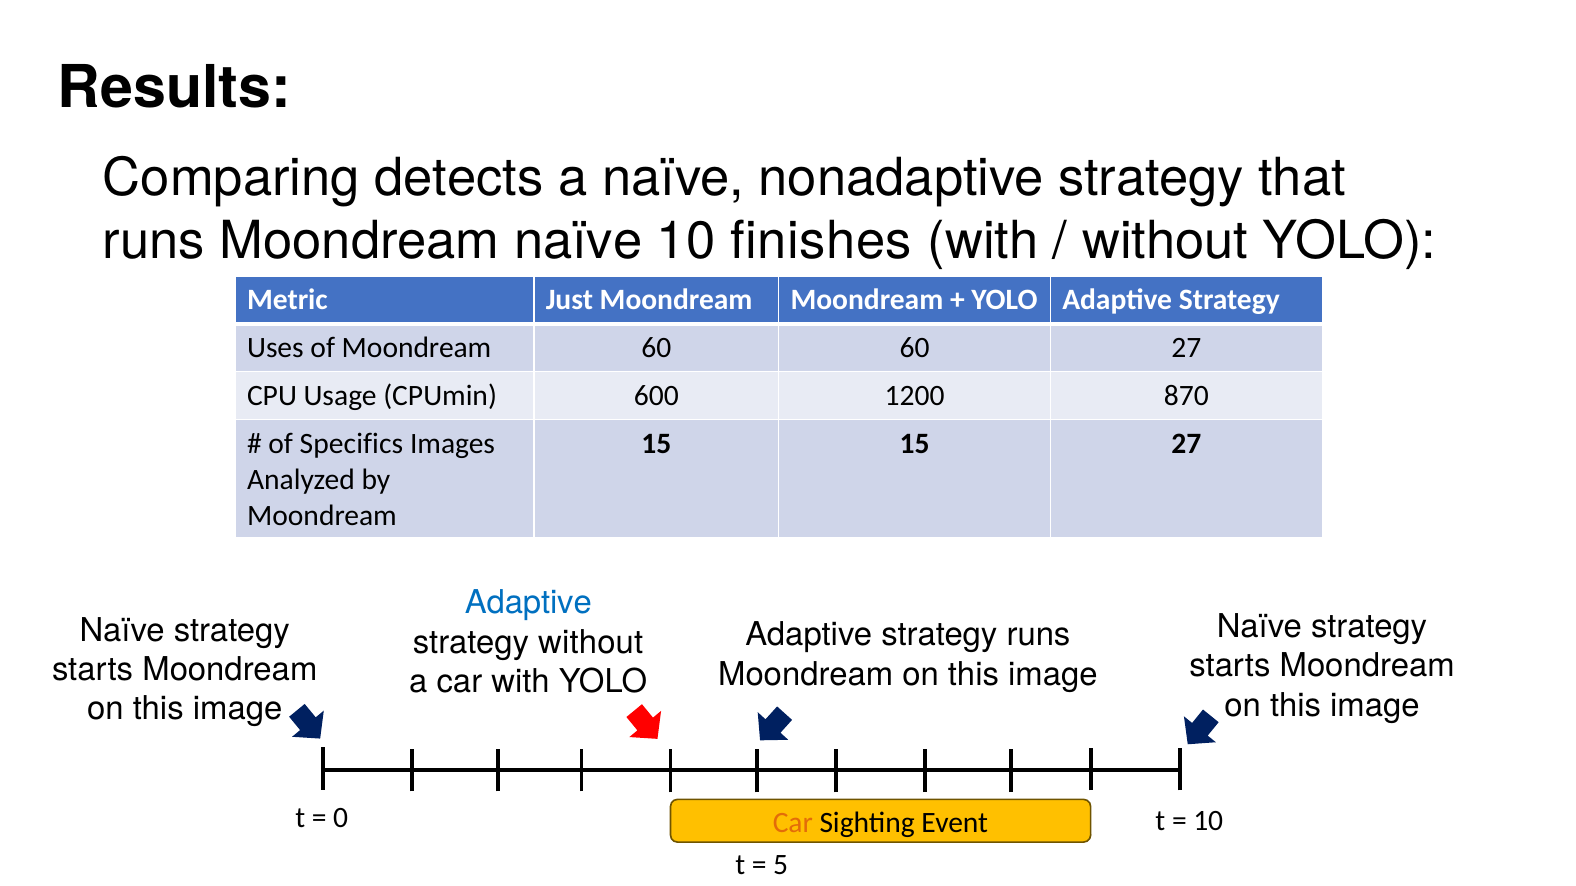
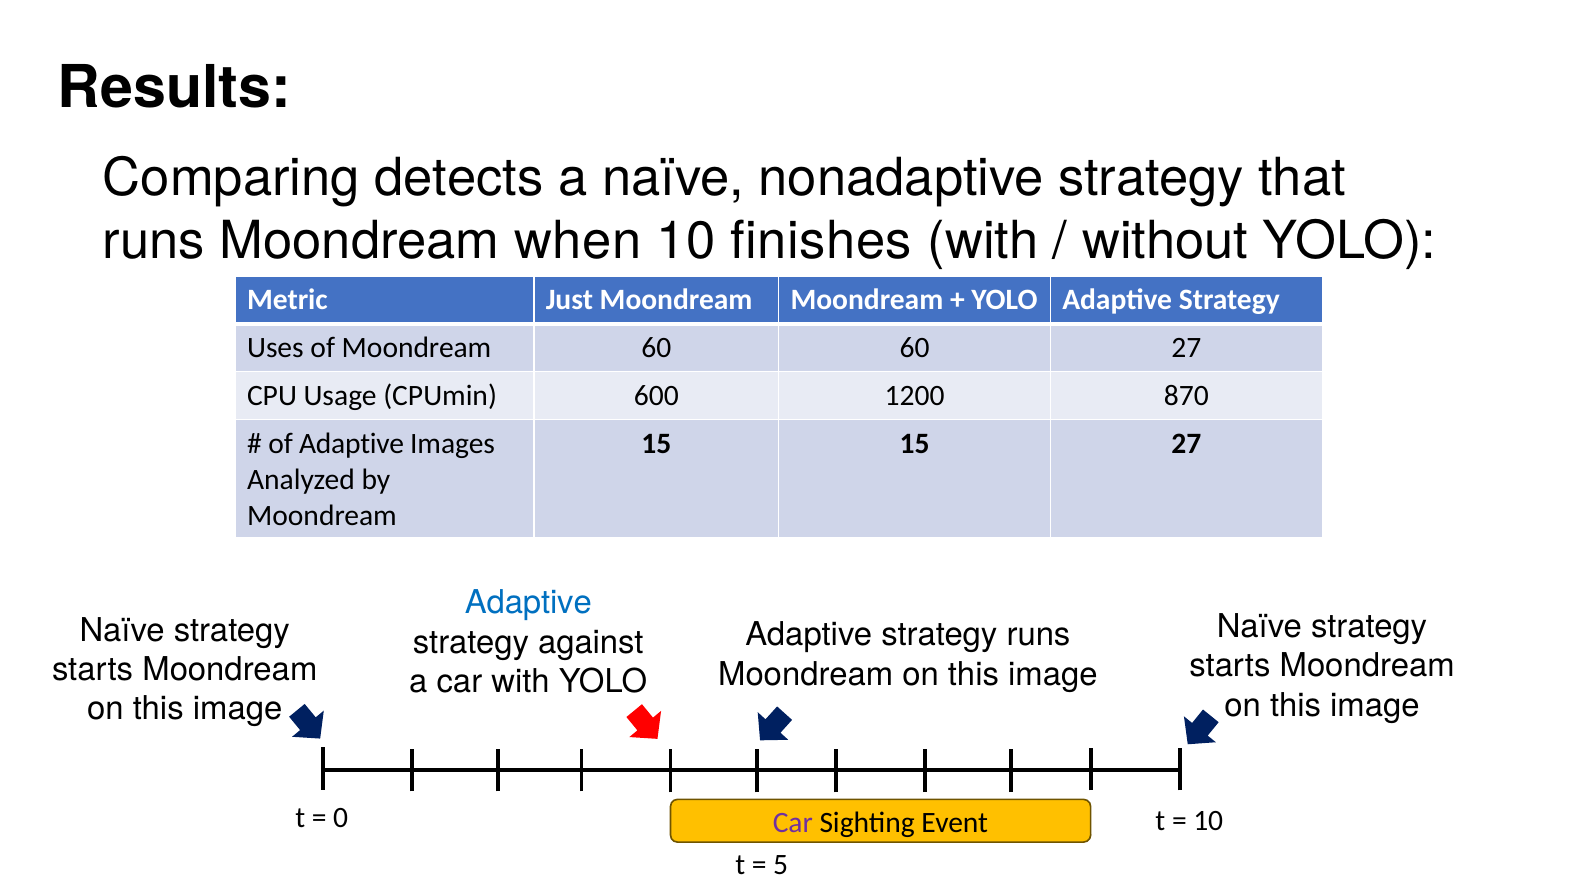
Moondream naïve: naïve -> when (578, 241)
of Specifics: Specifics -> Adaptive (352, 444)
strategy without: without -> against (591, 643)
Car colour: orange -> purple (793, 823)
